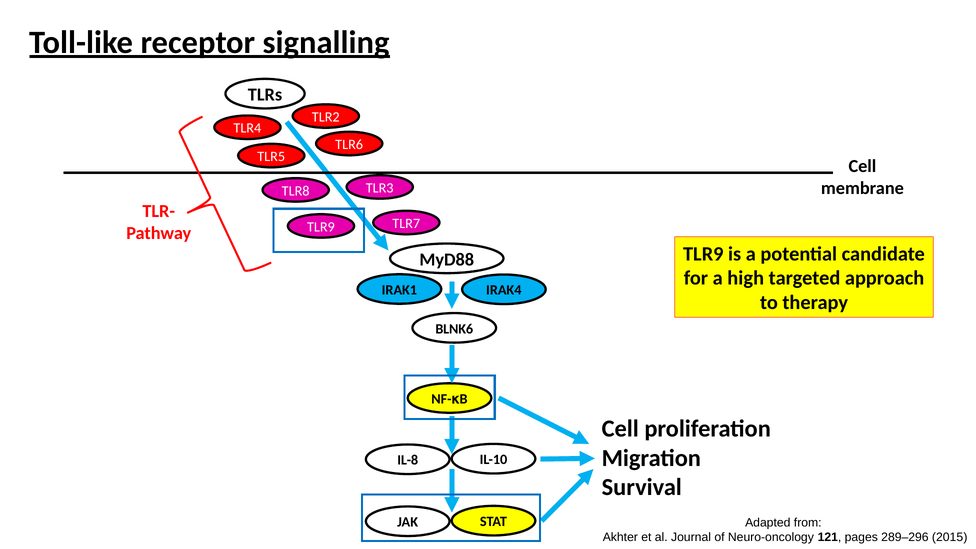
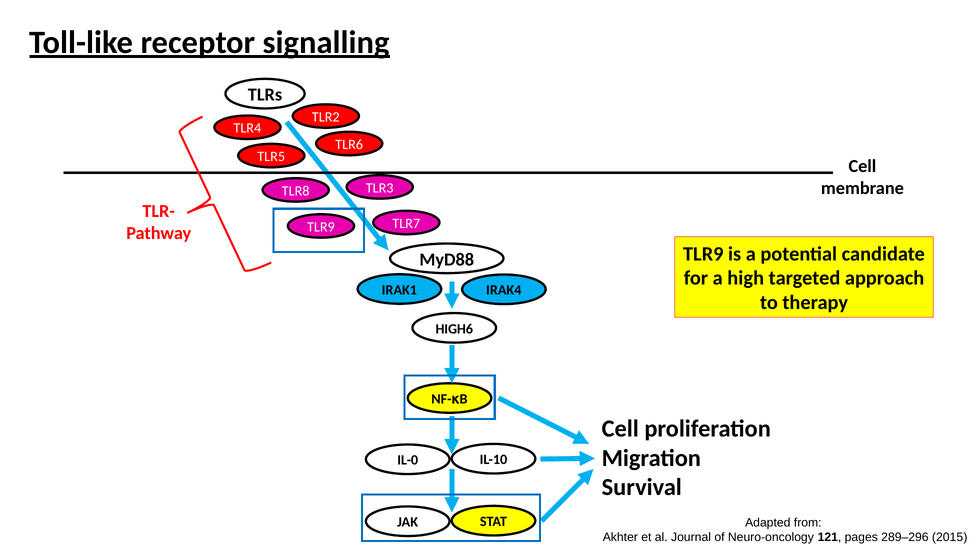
BLNK6: BLNK6 -> HIGH6 (454, 329)
IL-8: IL-8 -> IL-0 (408, 460)
